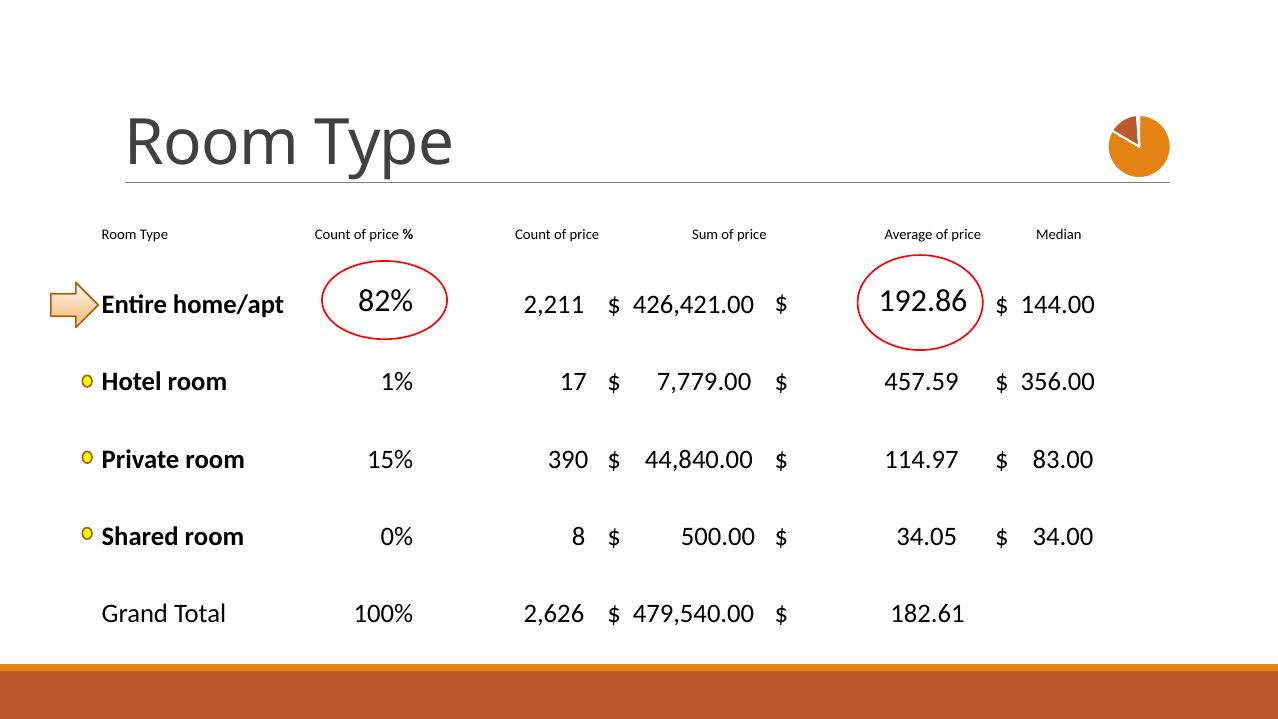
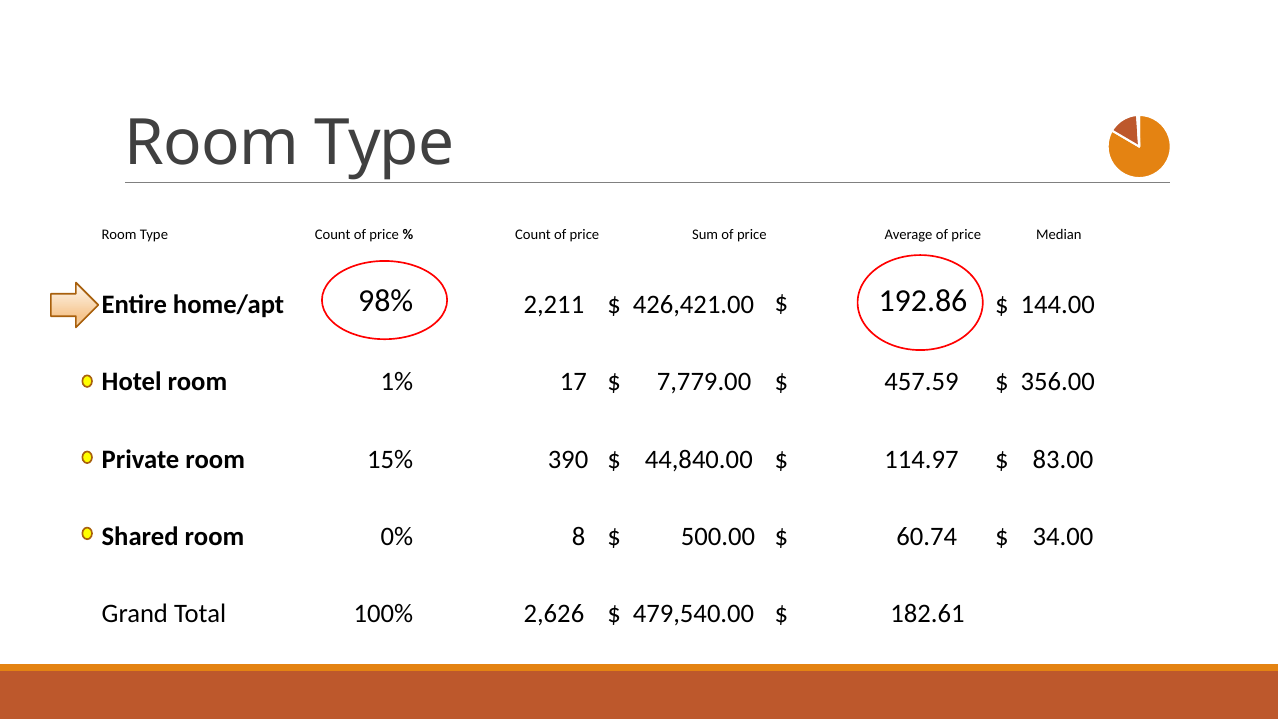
82%: 82% -> 98% (386, 301)
34.05: 34.05 -> 60.74 (927, 536)
